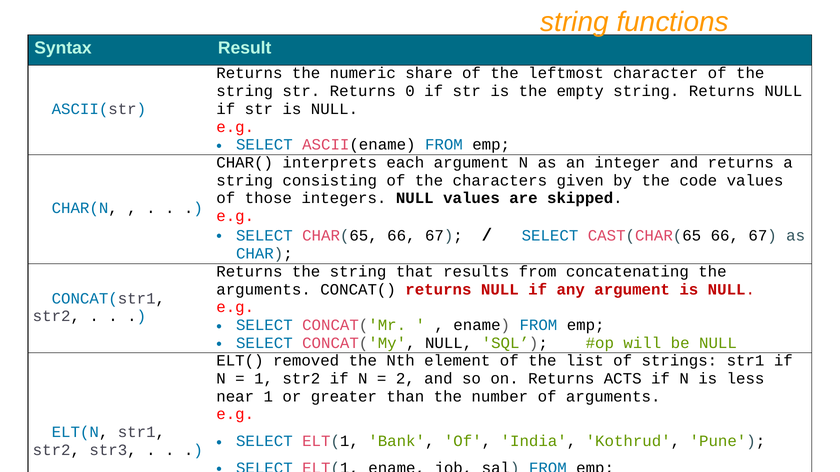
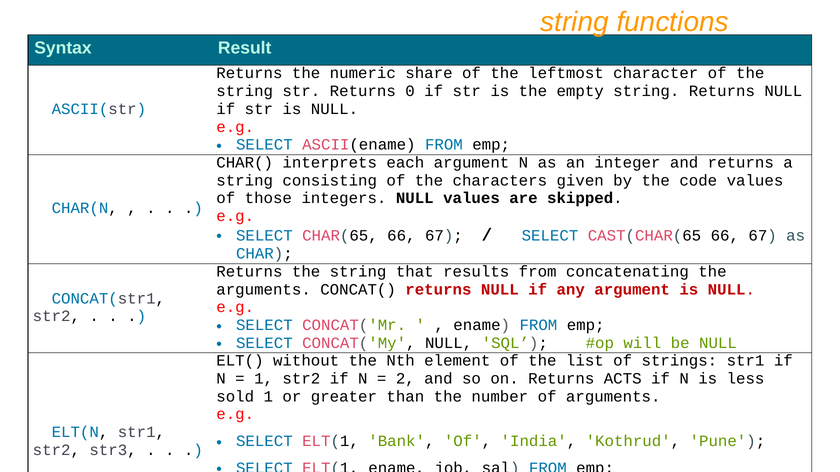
removed: removed -> without (306, 361)
near: near -> sold (235, 397)
